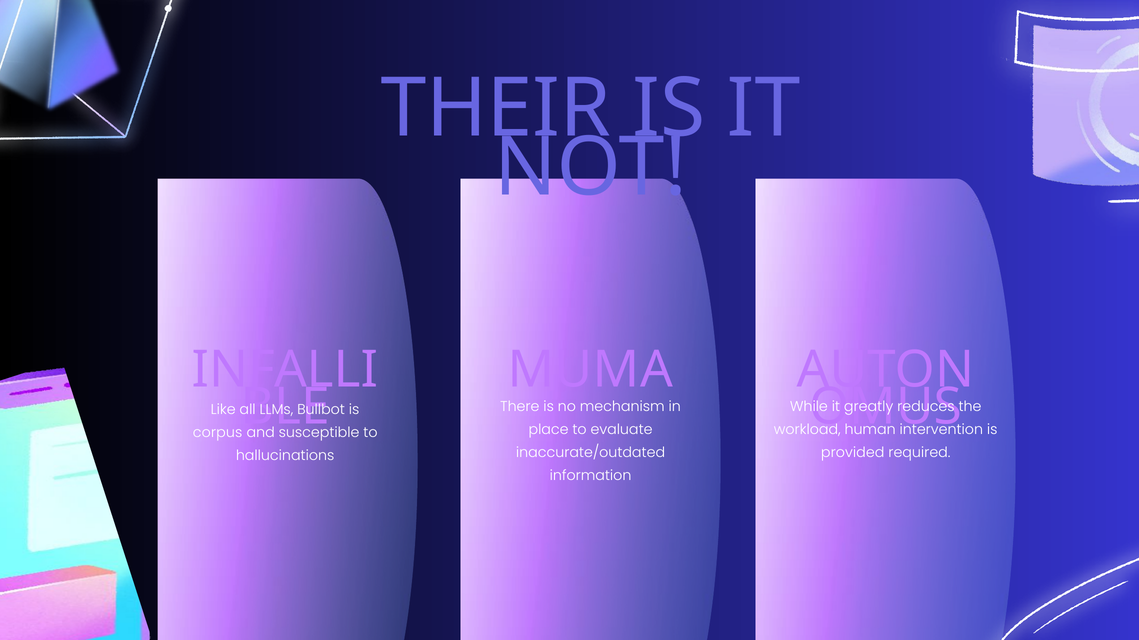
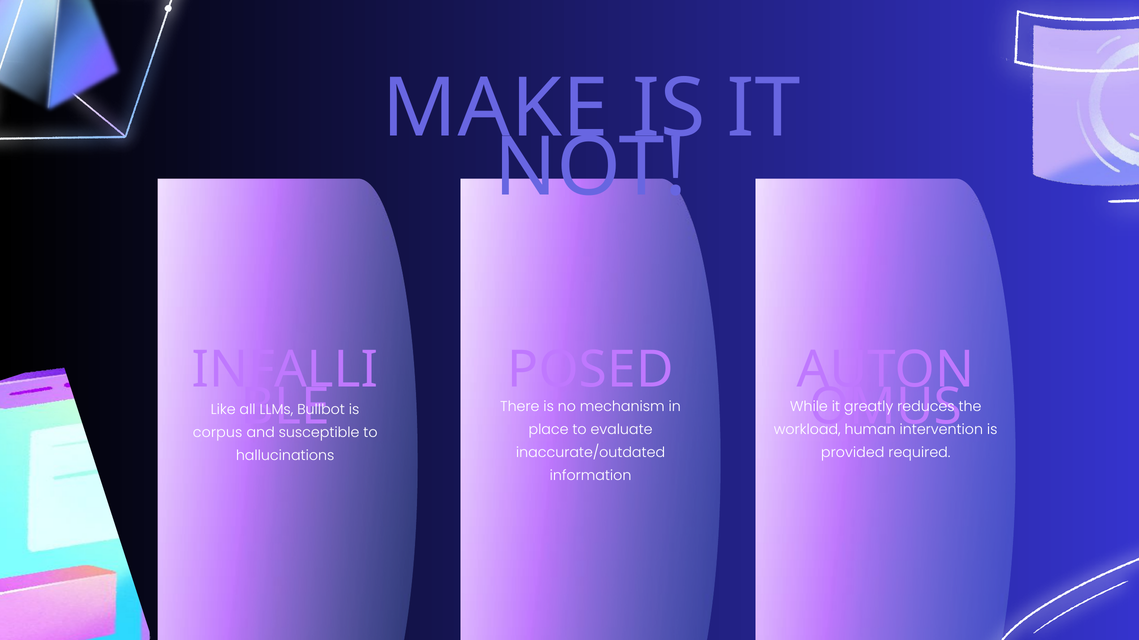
THEIR: THEIR -> MAKE (495, 109)
MUMA: MUMA -> POSED (591, 370)
